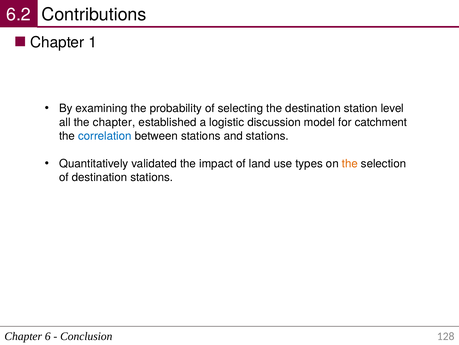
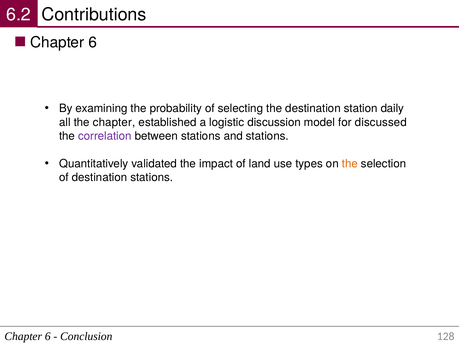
1: 1 -> 6 (93, 42)
level: level -> daily (392, 108)
catchment: catchment -> discussed (381, 122)
correlation colour: blue -> purple (105, 136)
